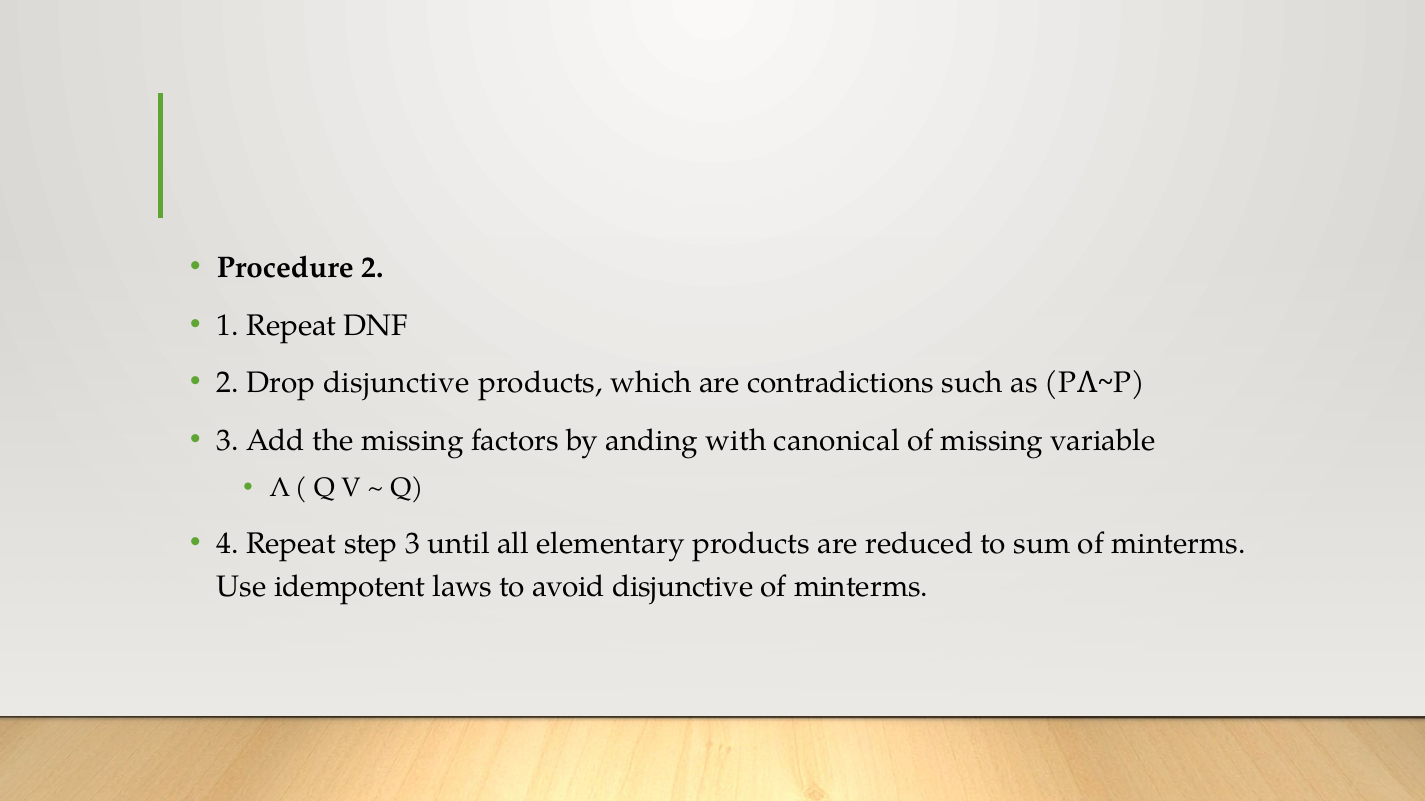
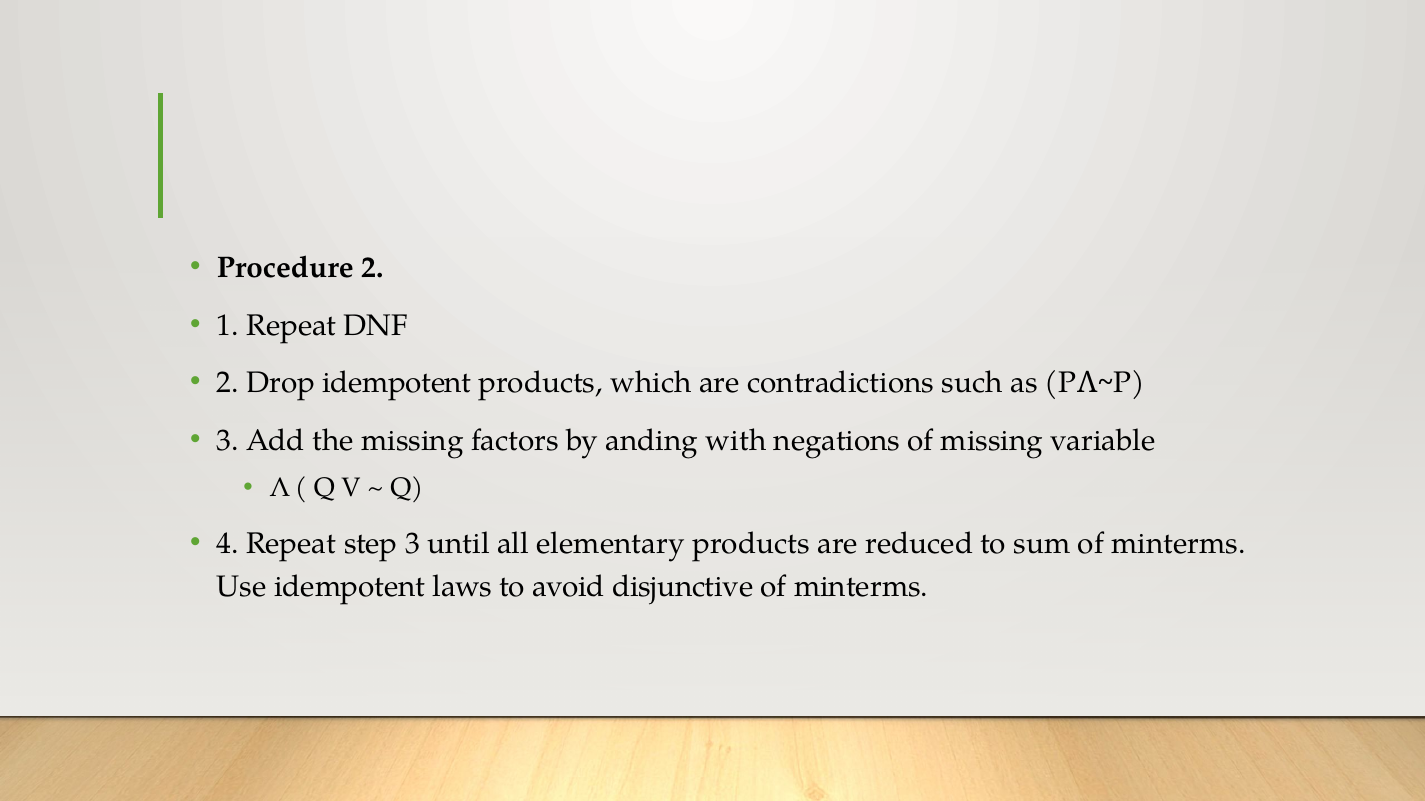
Drop disjunctive: disjunctive -> idempotent (397, 383)
canonical: canonical -> negations (837, 441)
